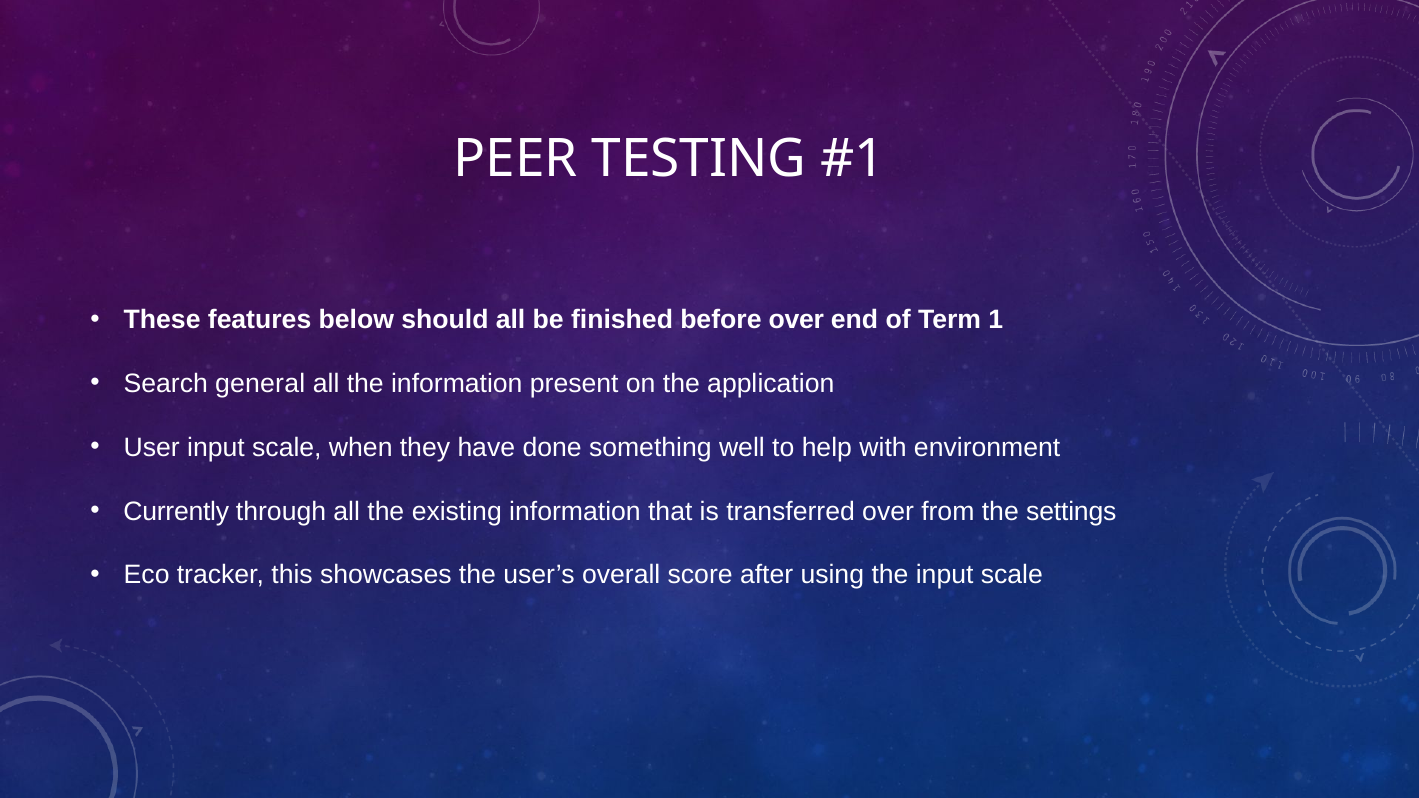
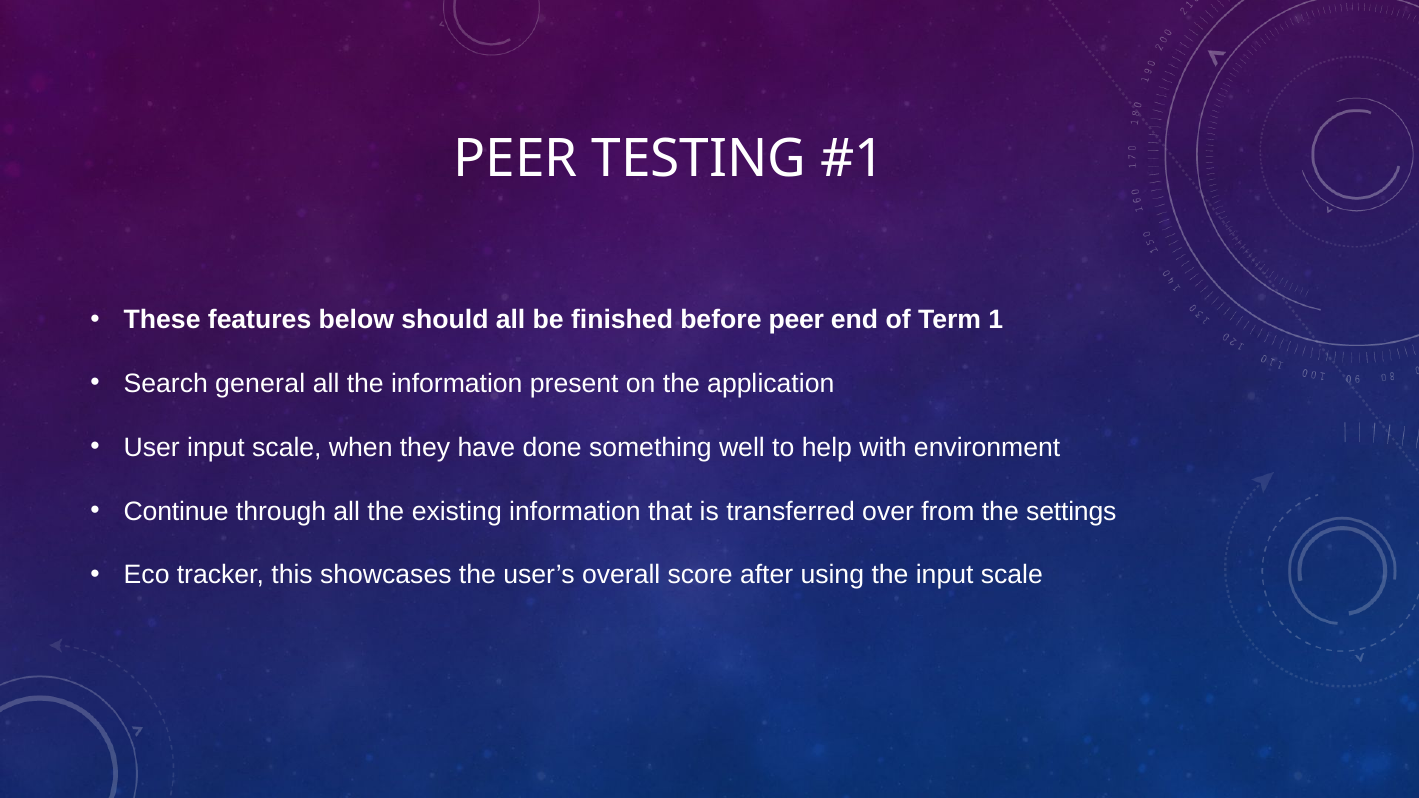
before over: over -> peer (796, 320)
Currently: Currently -> Continue (176, 511)
